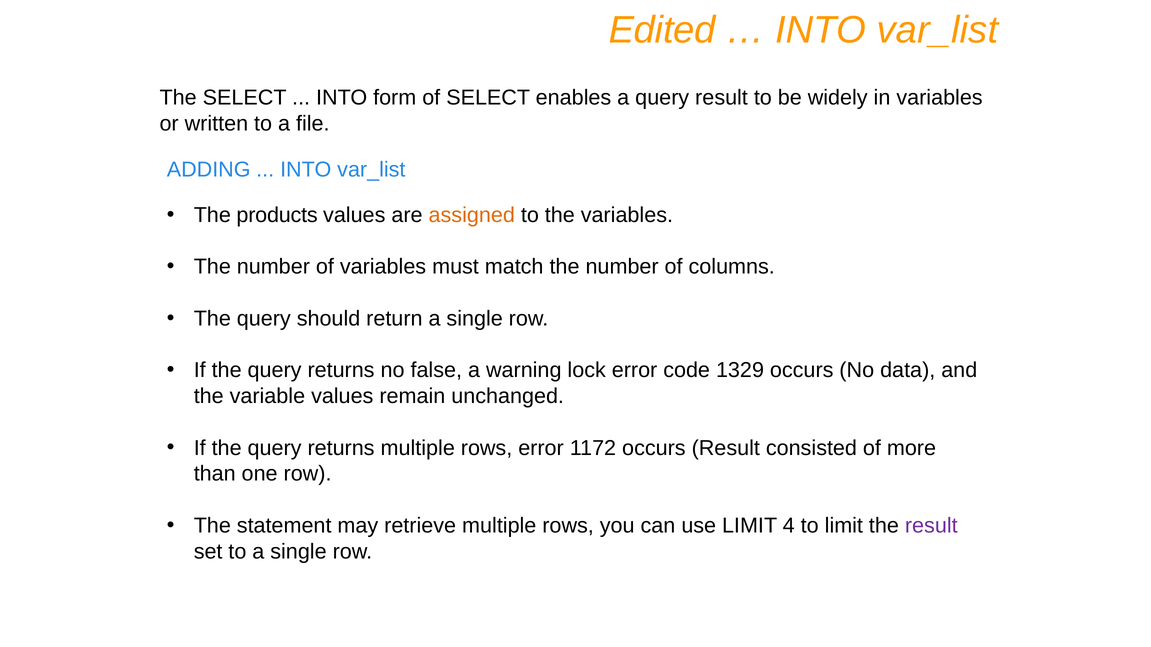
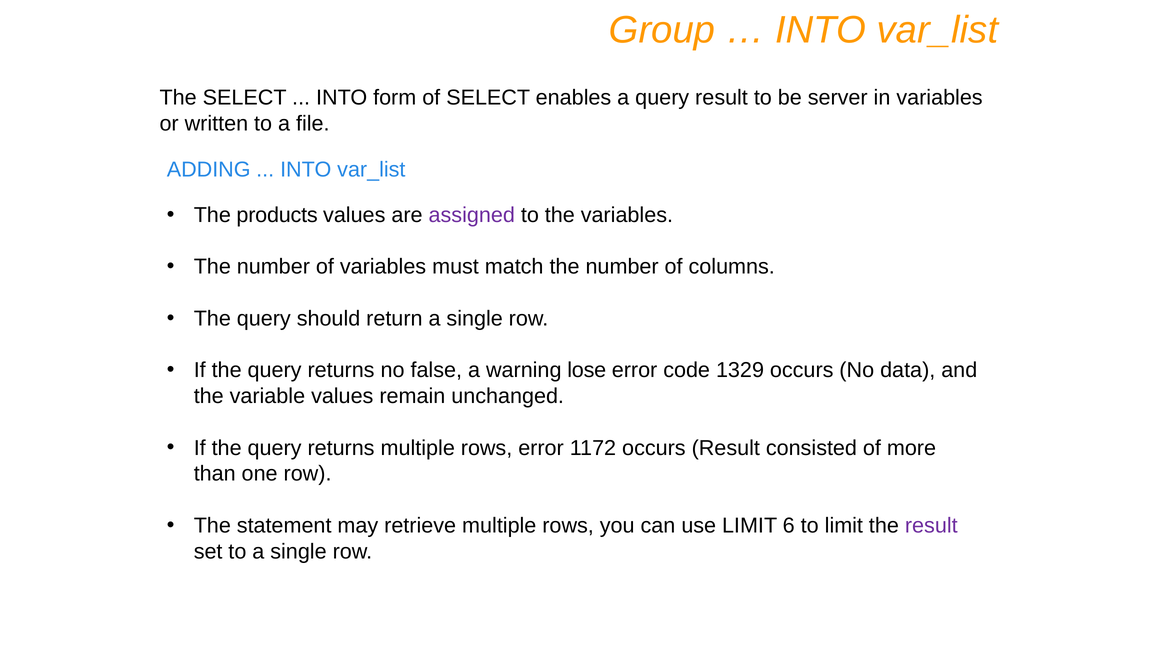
Edited: Edited -> Group (662, 30)
widely: widely -> server (838, 98)
assigned colour: orange -> purple (472, 215)
lock: lock -> lose (587, 371)
4: 4 -> 6 (789, 526)
